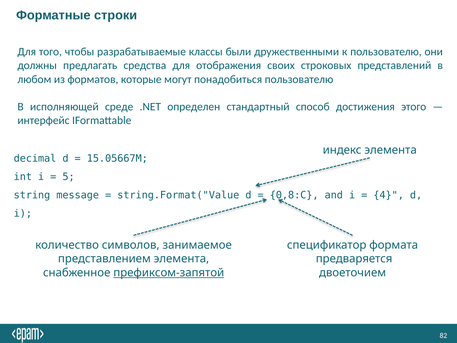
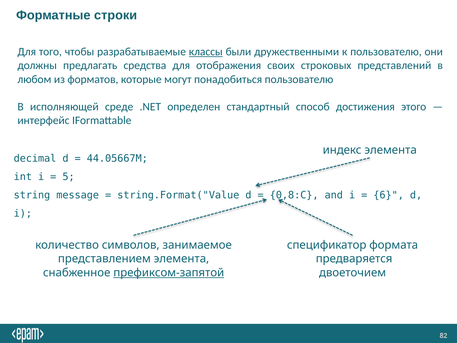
классы underline: none -> present (206, 52)
15.05667M: 15.05667M -> 44.05667M (117, 158)
4: 4 -> 6 (389, 195)
